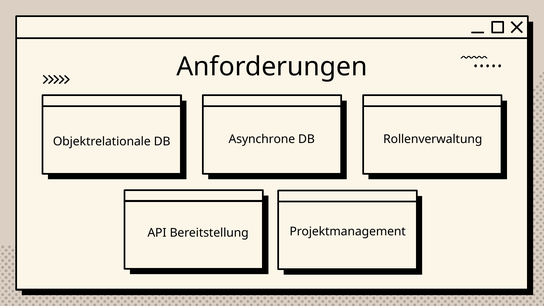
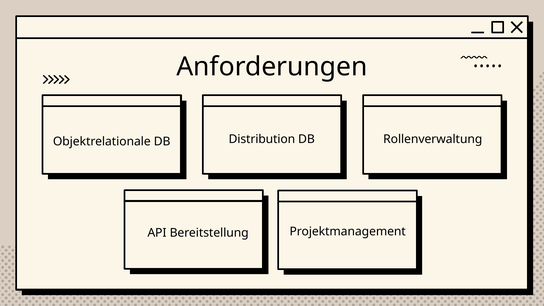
Asynchrone: Asynchrone -> Distribution (262, 139)
